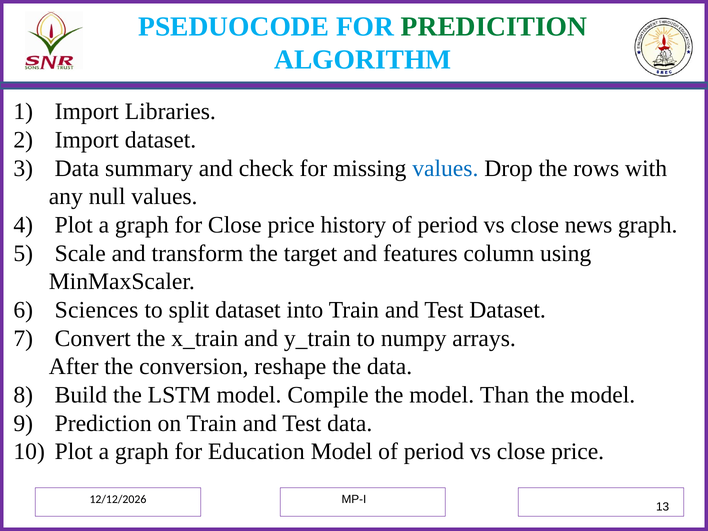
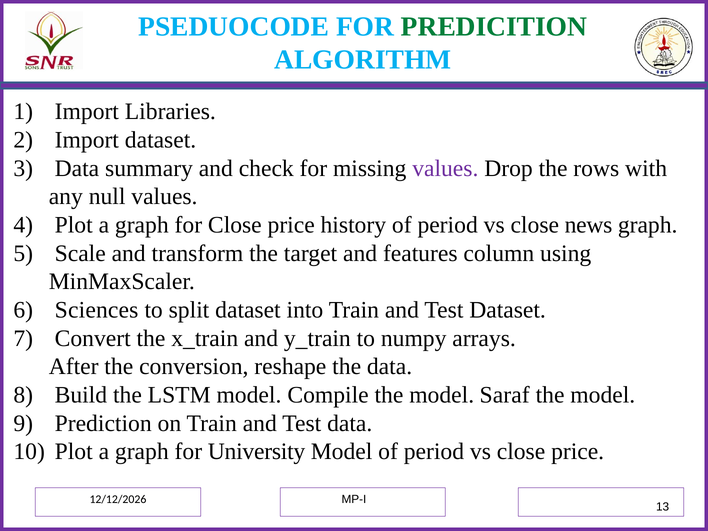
values colour: blue -> purple (445, 168)
Than: Than -> Saraf (505, 395)
Education: Education -> University (257, 452)
